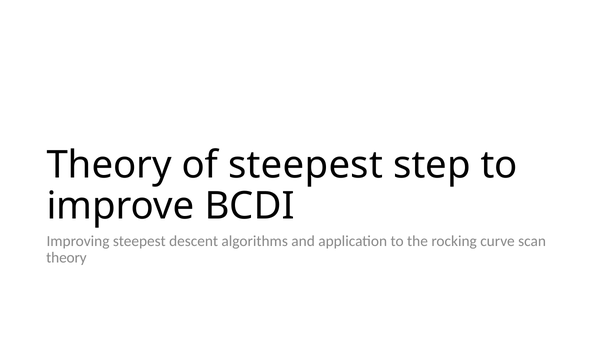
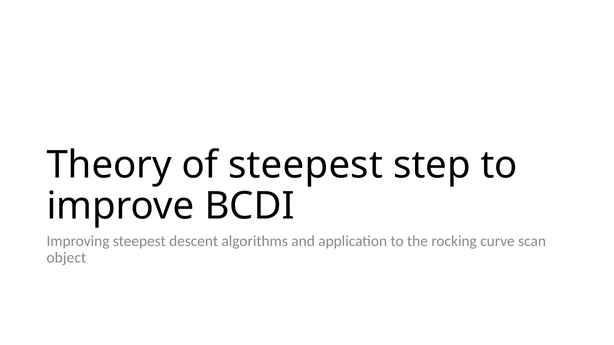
theory: theory -> object (66, 258)
